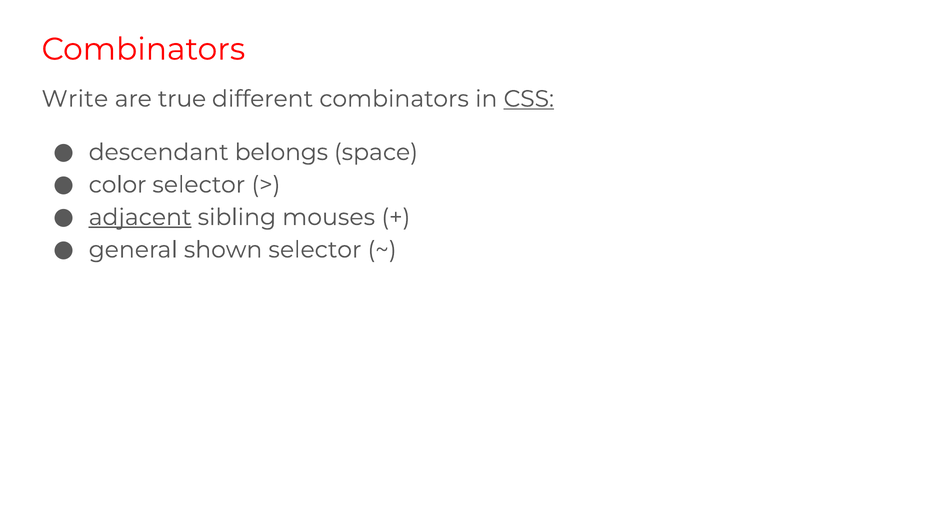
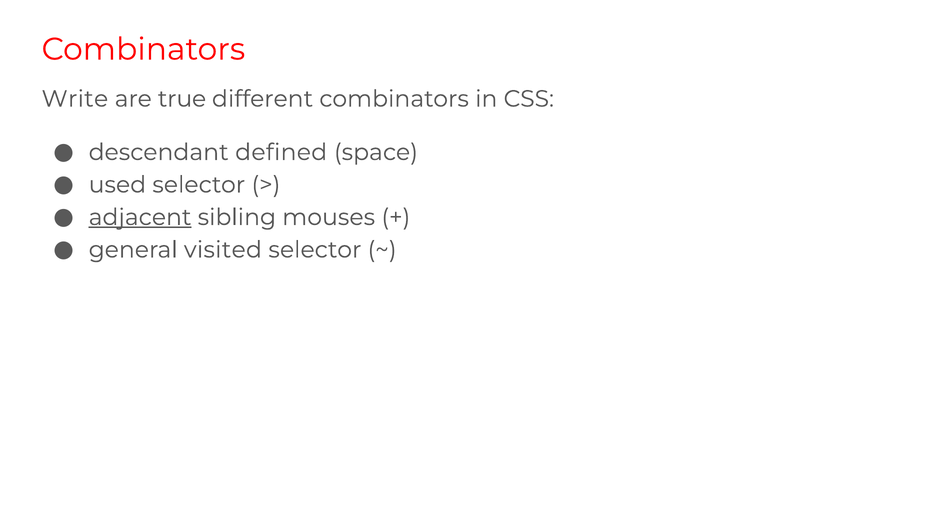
CSS underline: present -> none (529, 99)
belongs: belongs -> defined (281, 152)
color: color -> used (117, 185)
shown: shown -> visited (223, 250)
